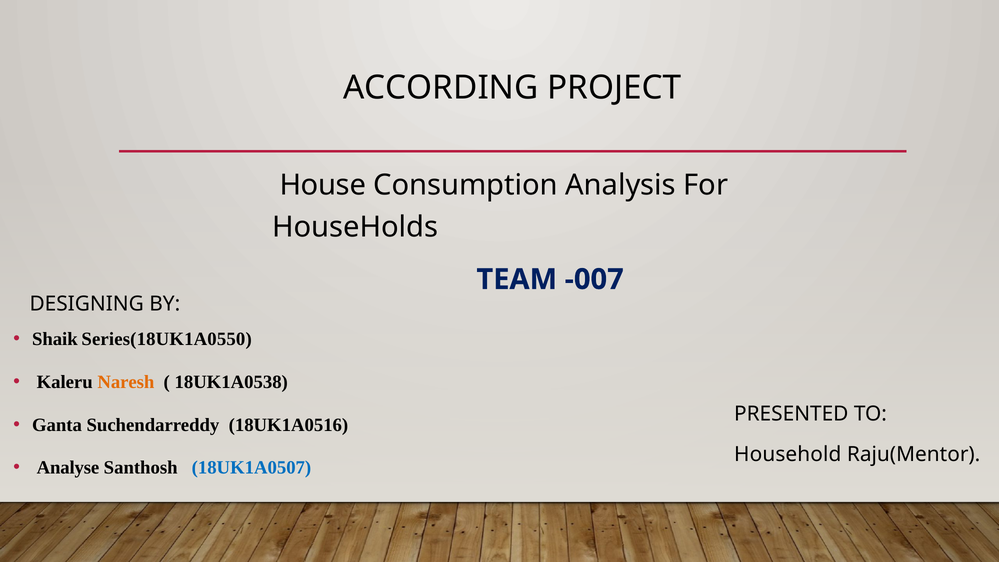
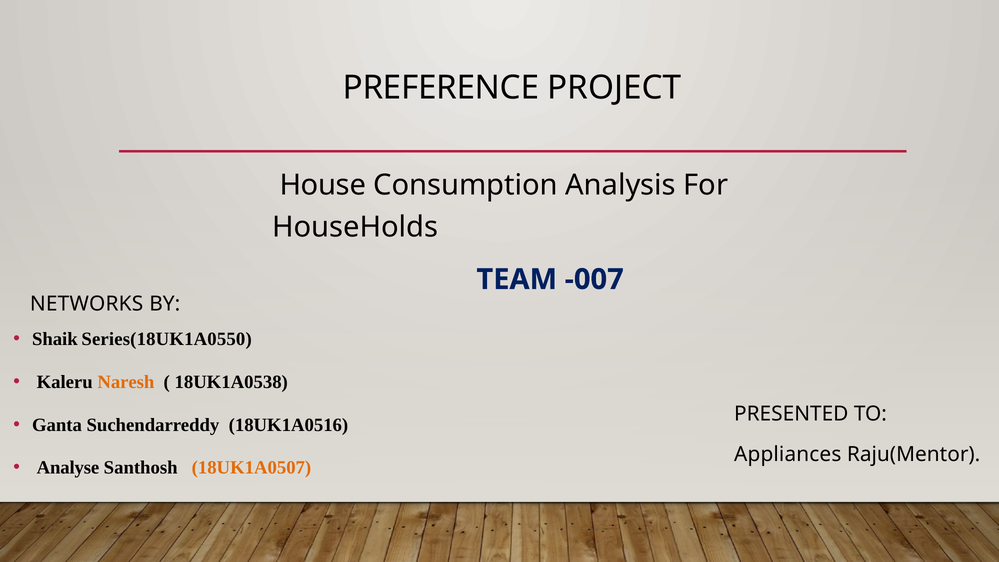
ACCORDING: ACCORDING -> PREFERENCE (441, 88)
DESIGNING: DESIGNING -> NETWORKS (87, 304)
Household: Household -> Appliances (788, 454)
18UK1A0507 colour: blue -> orange (251, 468)
